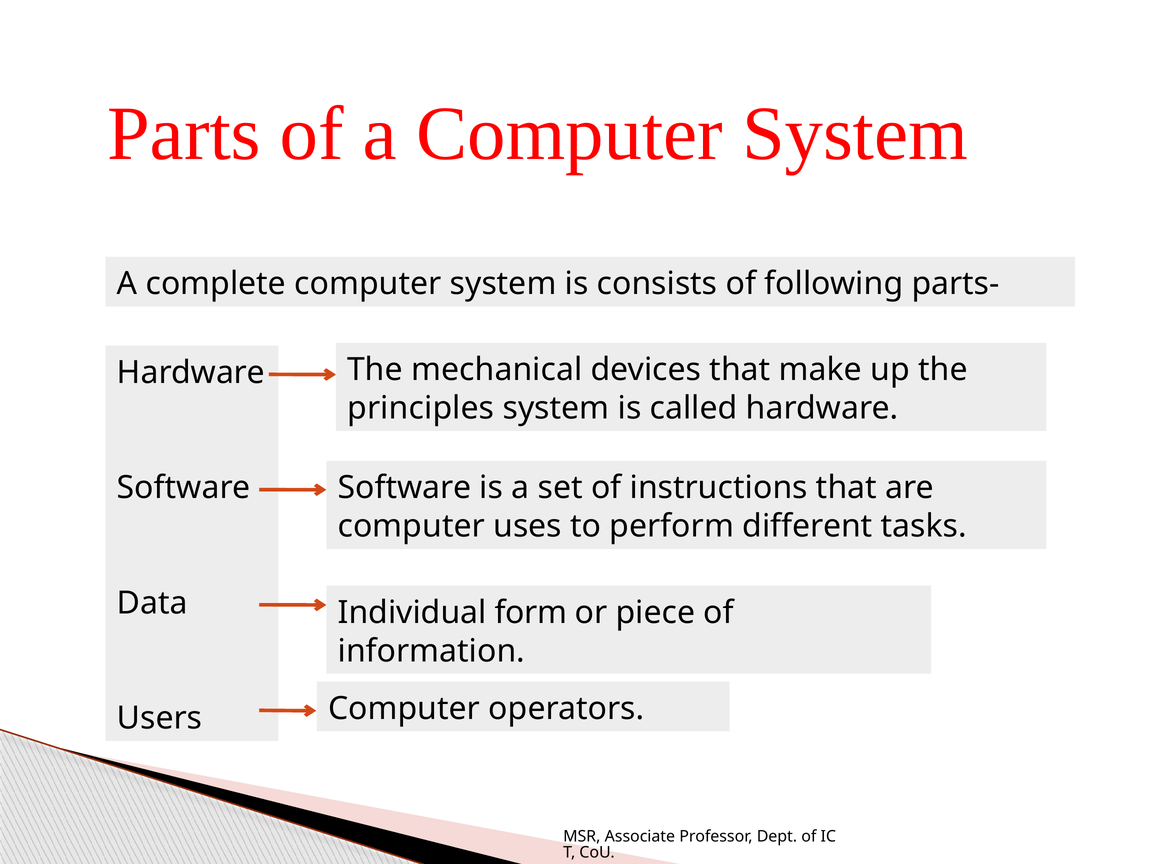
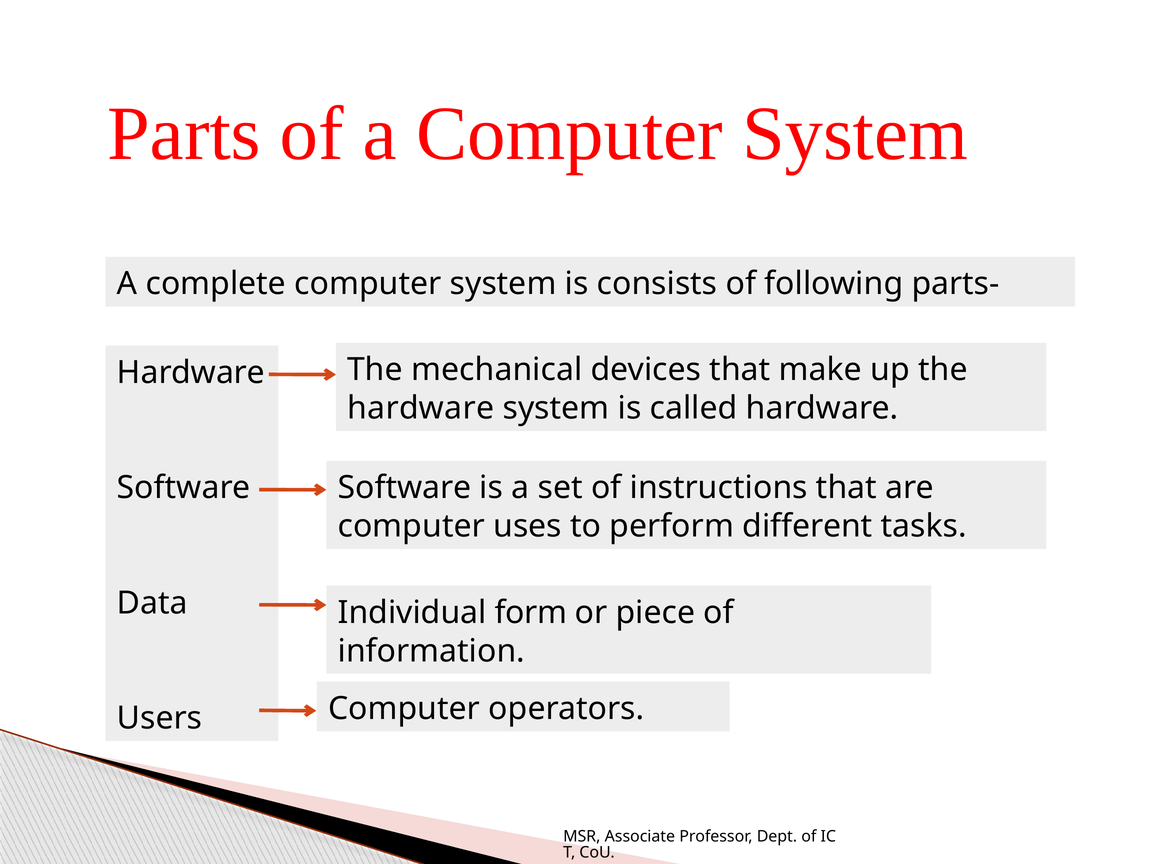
principles: principles -> hardware (421, 408)
